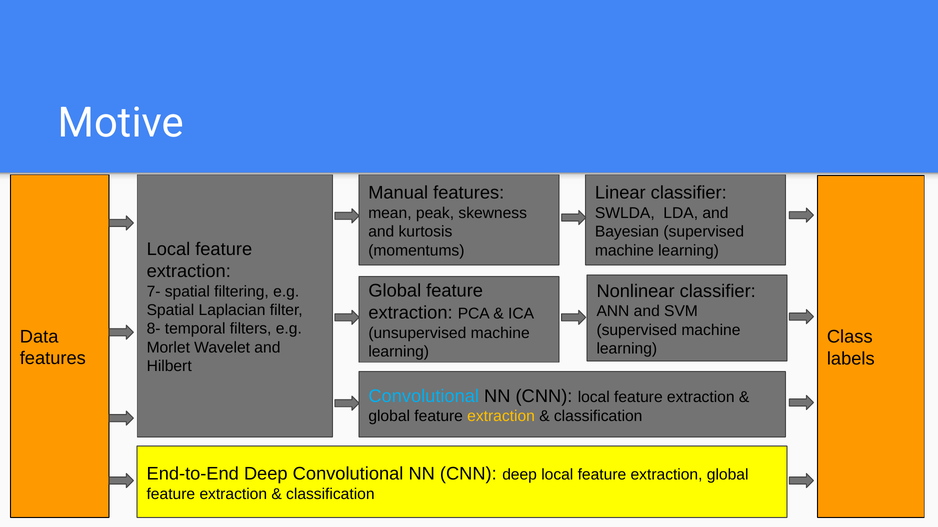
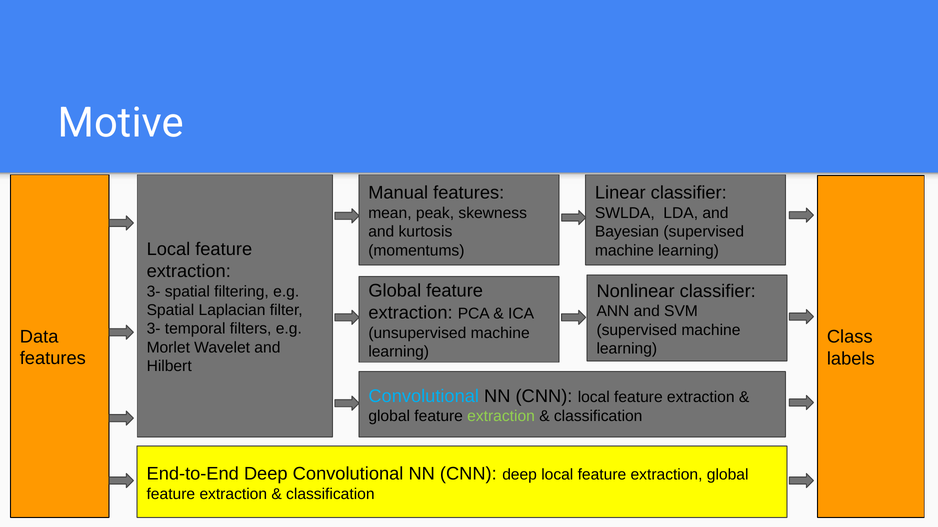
7-: 7- -> 3- (154, 292)
8-: 8- -> 3- (154, 329)
extraction colour: yellow -> light green (501, 417)
